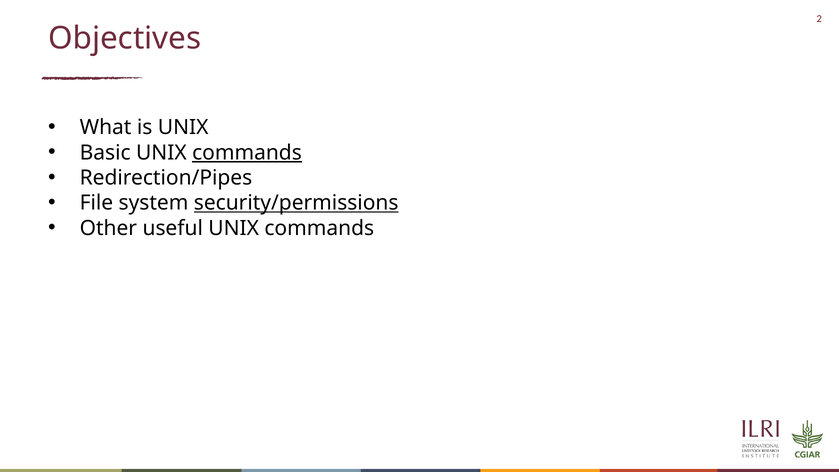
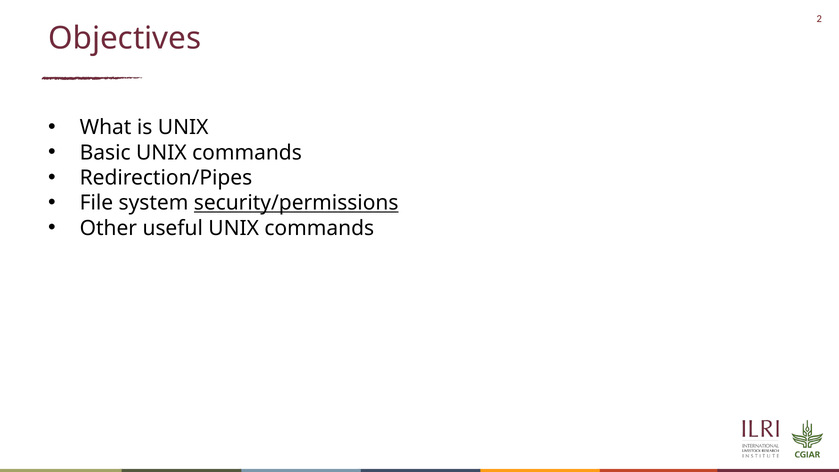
commands underline: present -> none (247, 153)
